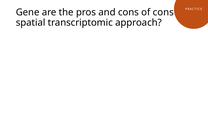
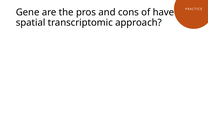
of cons: cons -> have (163, 12)
